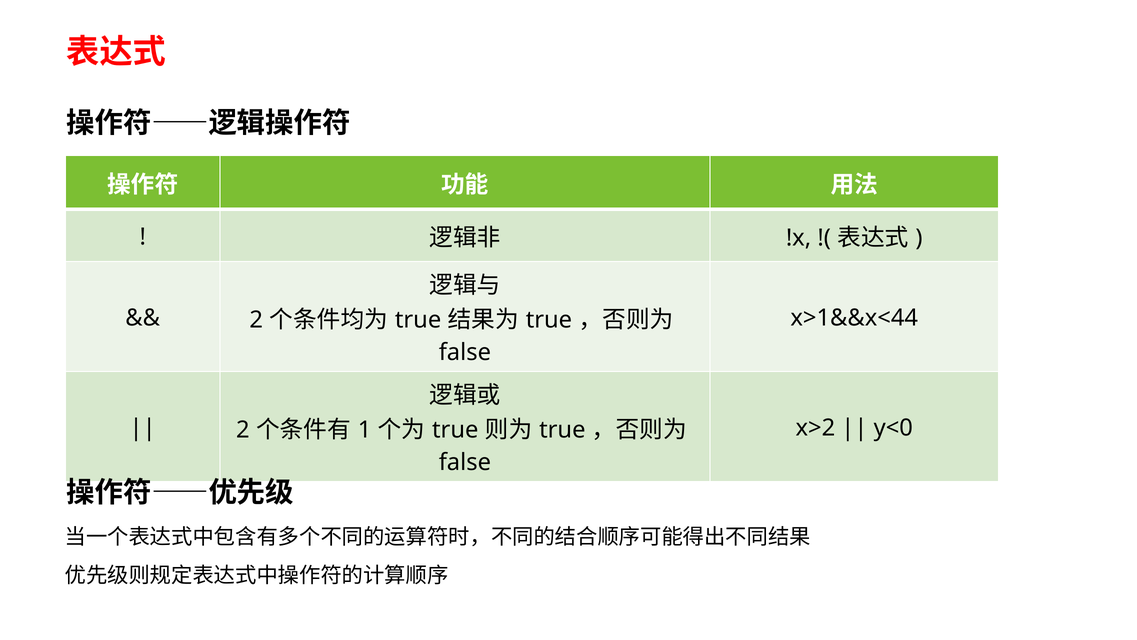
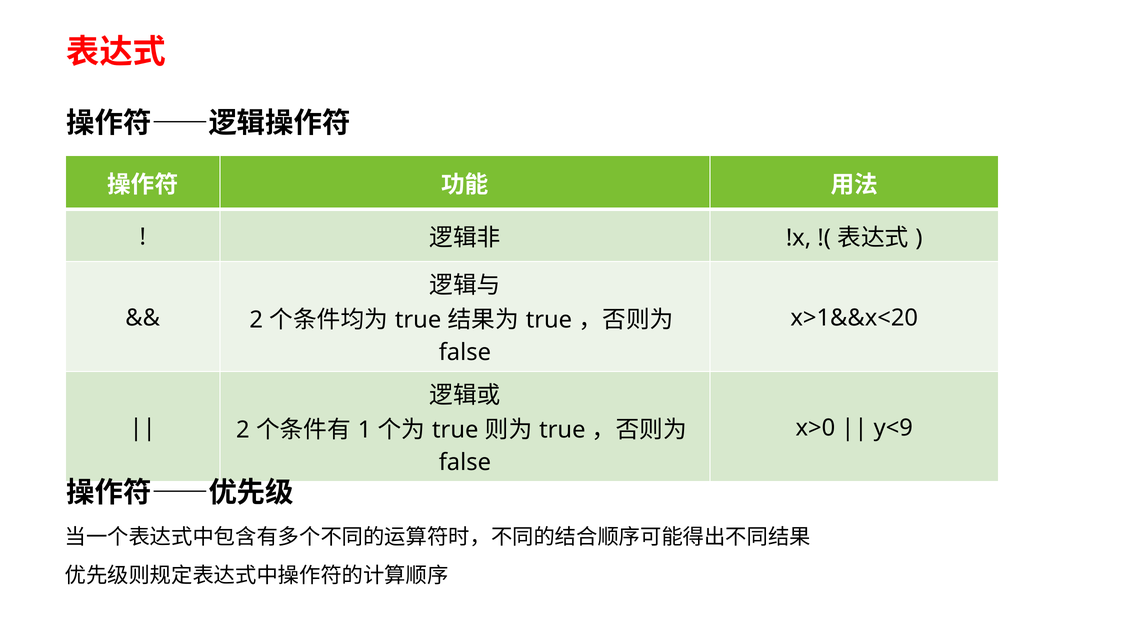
x>1&&x<44: x>1&&x<44 -> x>1&&x<20 (854, 318)
x>2: x>2 -> x>0 (815, 427)
y<0: y<0 -> y<9 (893, 427)
